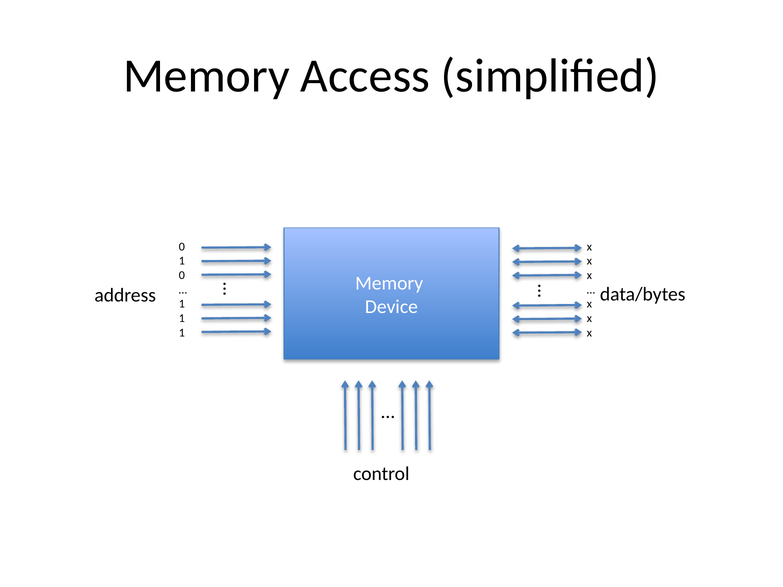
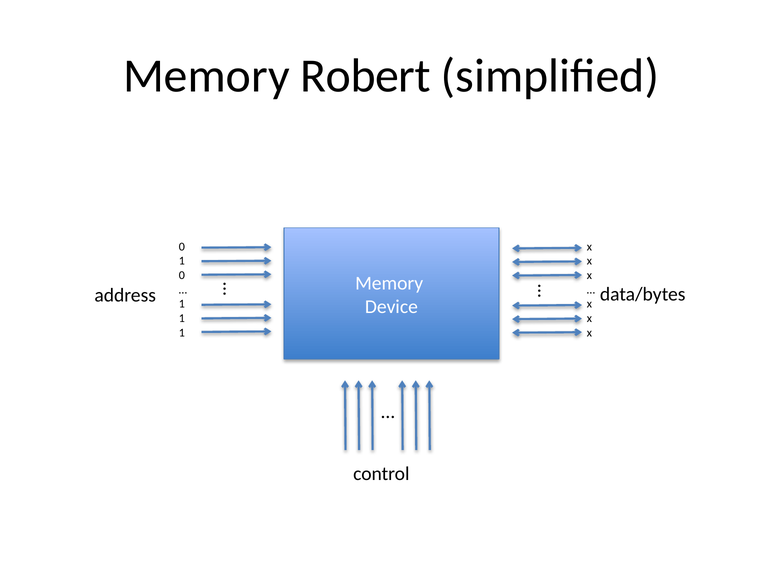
Access: Access -> Robert (365, 76)
